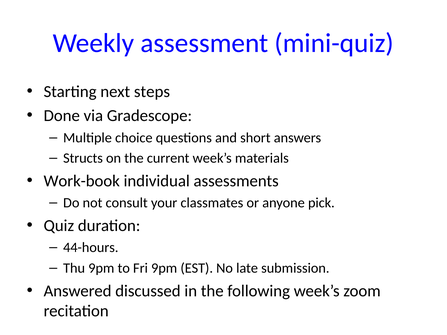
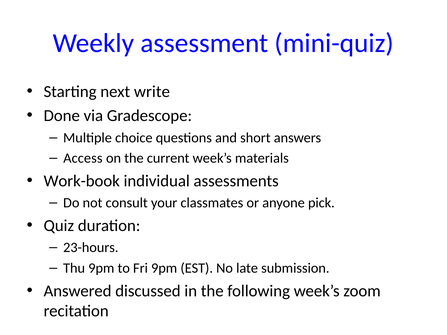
steps: steps -> write (152, 92)
Structs: Structs -> Access (83, 158)
44-hours: 44-hours -> 23-hours (91, 248)
